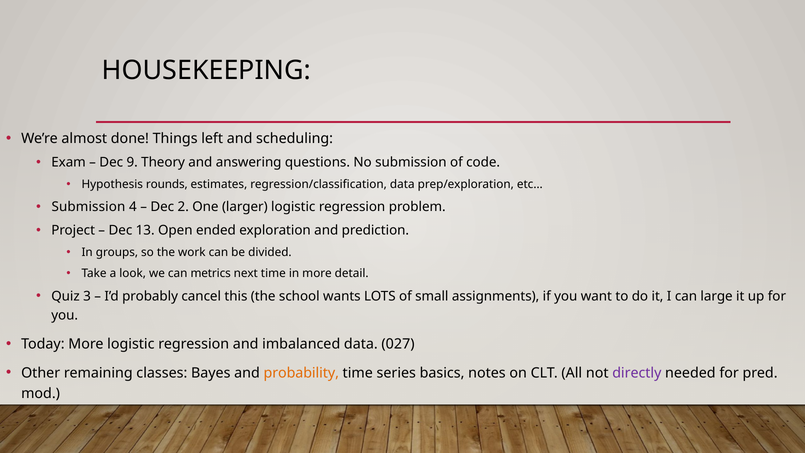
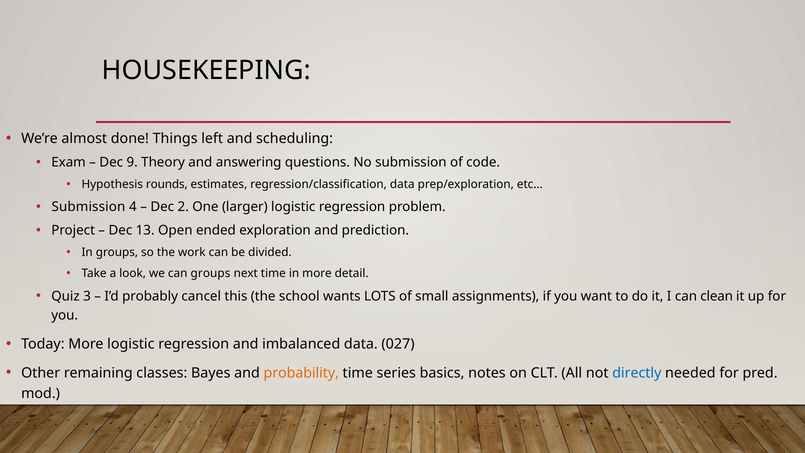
can metrics: metrics -> groups (211, 273)
large: large -> clean (717, 296)
directly colour: purple -> blue (637, 373)
